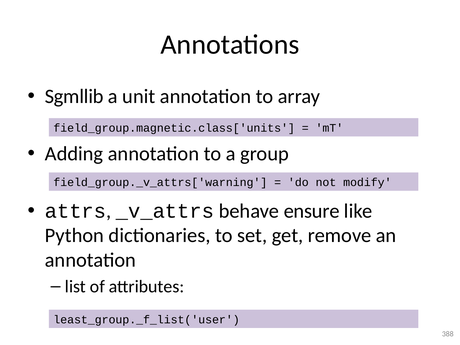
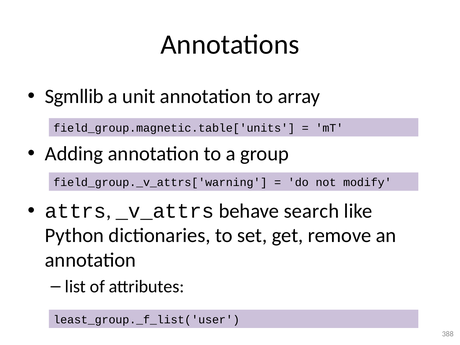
field_group.magnetic.class['units: field_group.magnetic.class['units -> field_group.magnetic.table['units (174, 128)
ensure: ensure -> search (311, 211)
